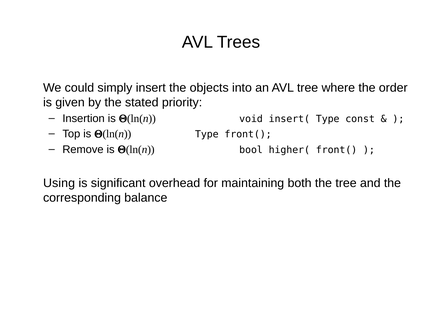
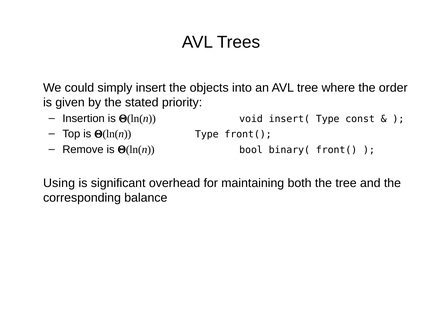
higher(: higher( -> binary( (289, 150)
